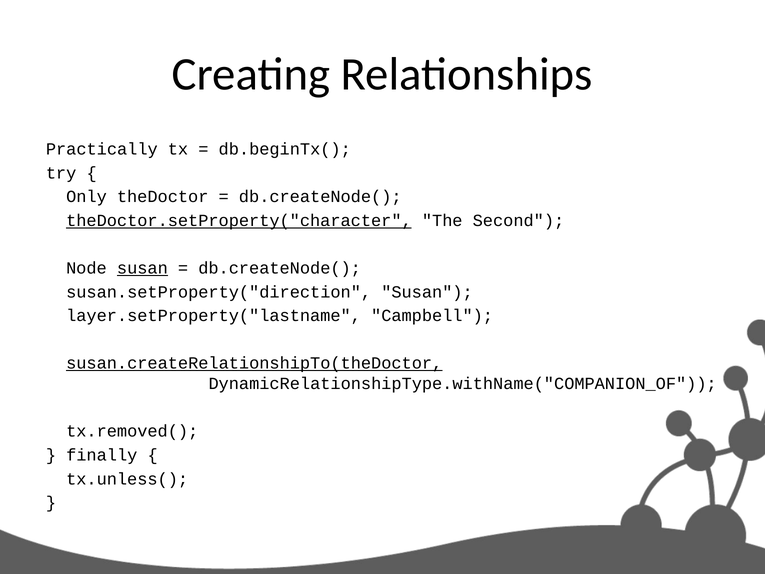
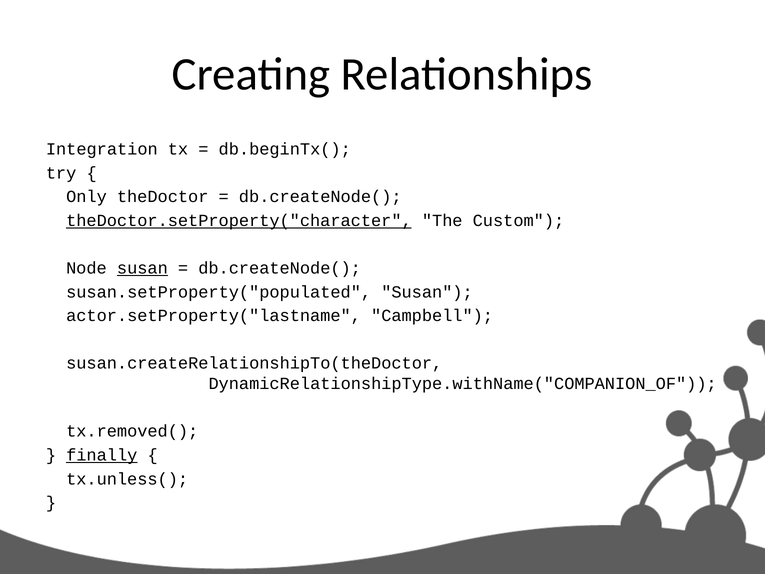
Practically: Practically -> Integration (102, 149)
Second: Second -> Custom (518, 220)
susan.setProperty("direction: susan.setProperty("direction -> susan.setProperty("populated (219, 292)
layer.setProperty("lastname: layer.setProperty("lastname -> actor.setProperty("lastname (214, 316)
susan.createRelationshipTo(theDoctor underline: present -> none (254, 363)
finally underline: none -> present (102, 455)
